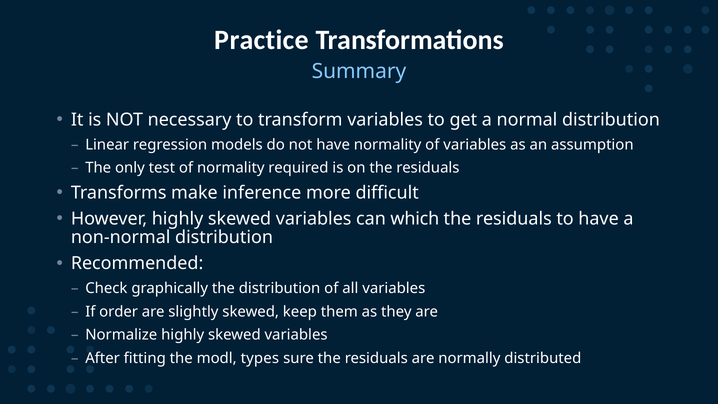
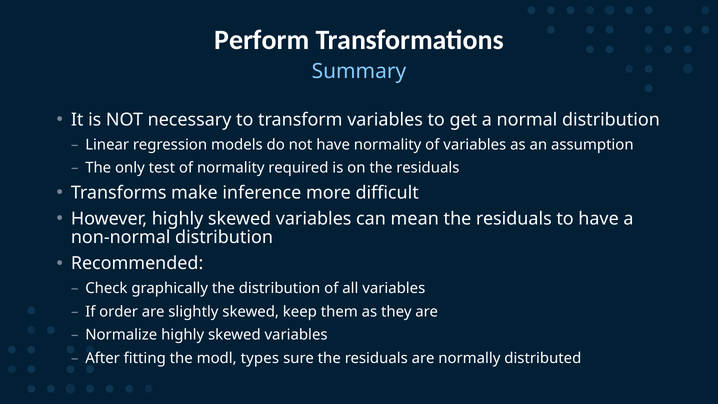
Practice: Practice -> Perform (262, 40)
which: which -> mean (415, 219)
